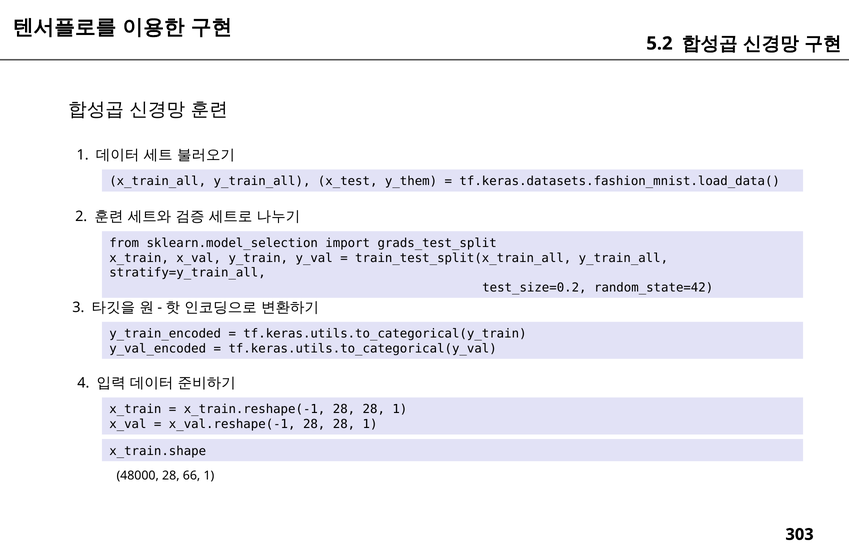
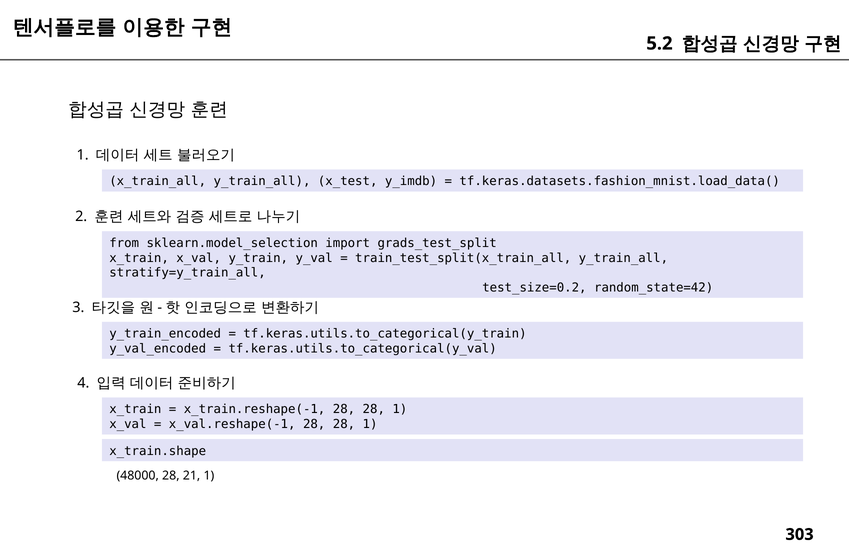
y_them: y_them -> y_imdb (411, 182)
66: 66 -> 21 (192, 476)
